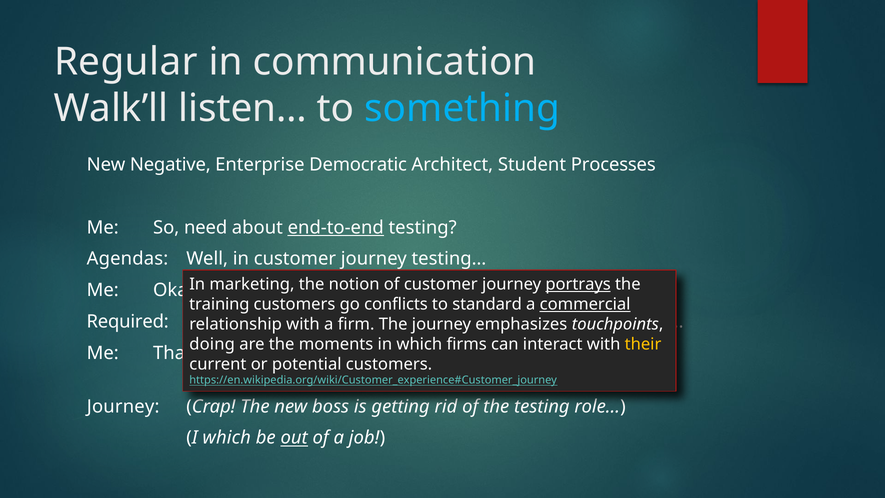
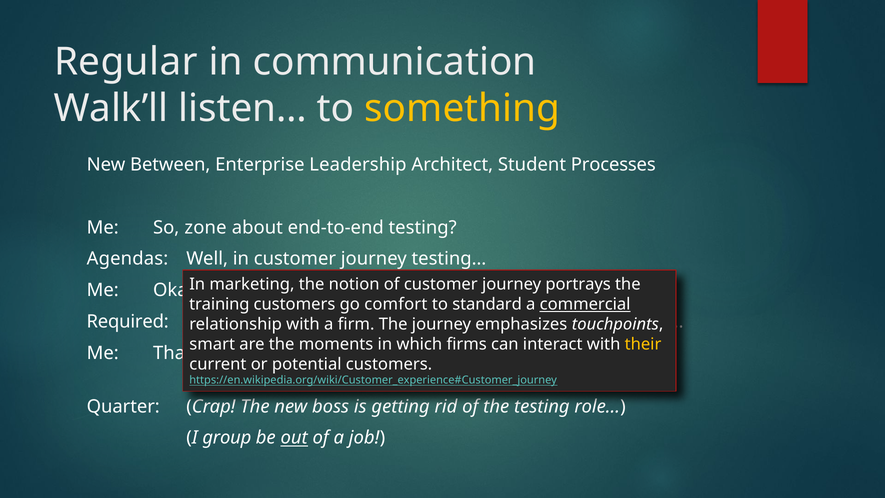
something colour: light blue -> yellow (462, 109)
Negative: Negative -> Between (170, 165)
Democratic: Democratic -> Leadership (358, 165)
need: need -> zone (205, 227)
end-to-end underline: present -> none (336, 227)
portrays underline: present -> none (578, 284)
conflicts: conflicts -> comfort (396, 304)
doing: doing -> smart (212, 344)
Journey: Journey -> Quarter (123, 406)
I which: which -> group (227, 438)
